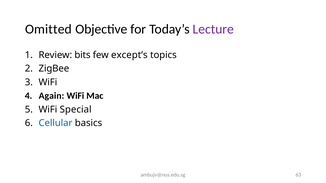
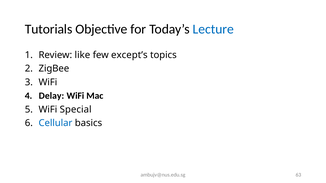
Omitted: Omitted -> Tutorials (49, 29)
Lecture colour: purple -> blue (213, 29)
bits: bits -> like (82, 55)
Again: Again -> Delay (51, 96)
